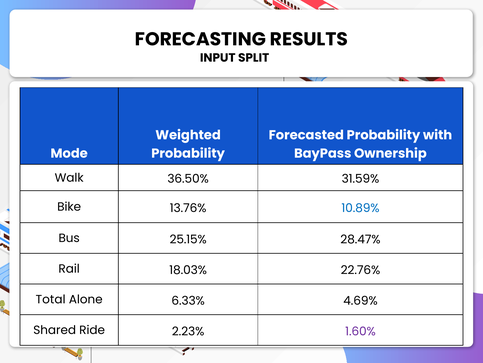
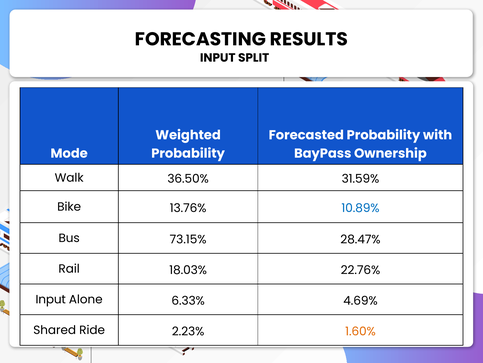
25.15%: 25.15% -> 73.15% (188, 239)
Total: Total -> Input (51, 299)
1.60% colour: purple -> orange (360, 331)
